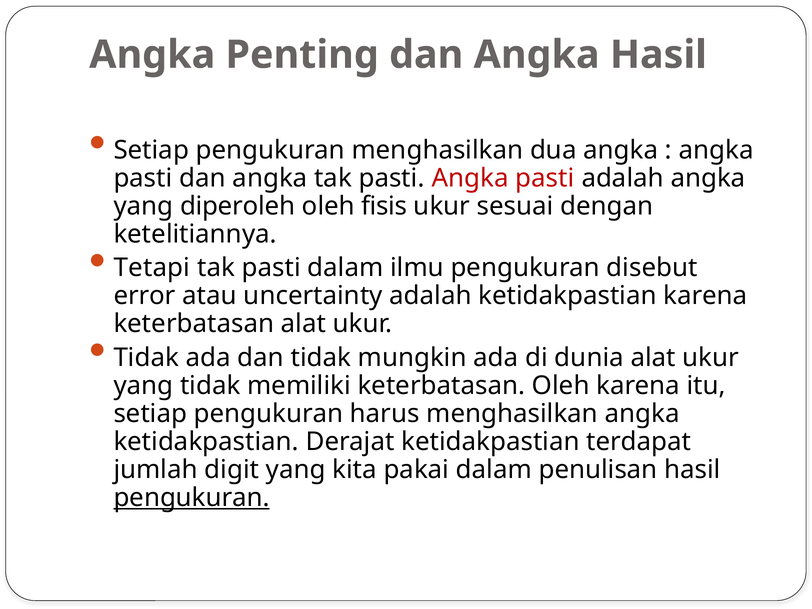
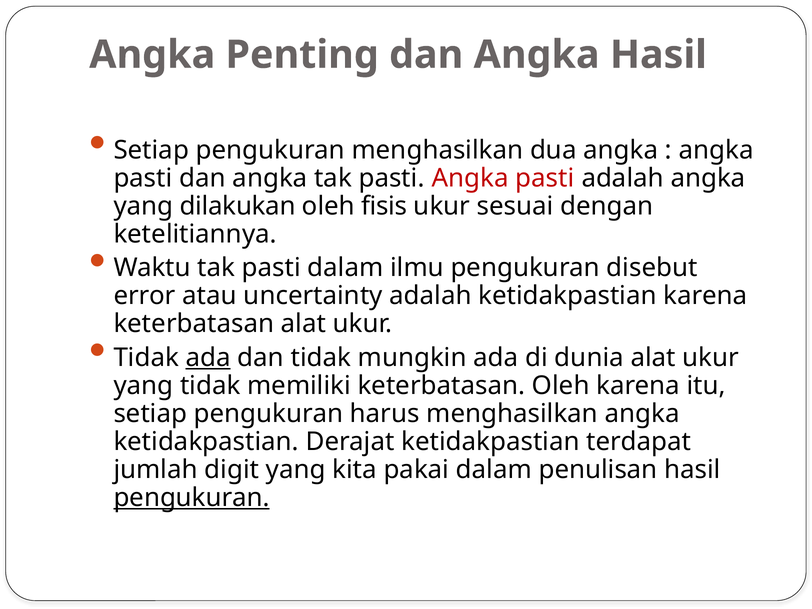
diperoleh: diperoleh -> dilakukan (238, 206)
Tetapi: Tetapi -> Waktu (152, 268)
ada underline: none -> present (208, 358)
